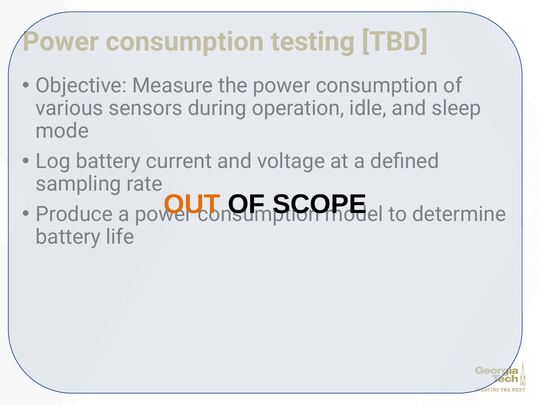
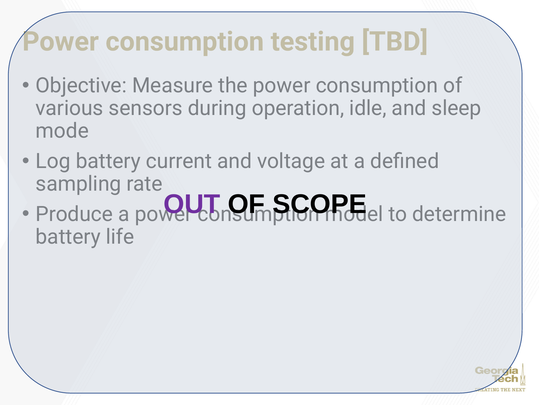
OUT colour: orange -> purple (192, 204)
